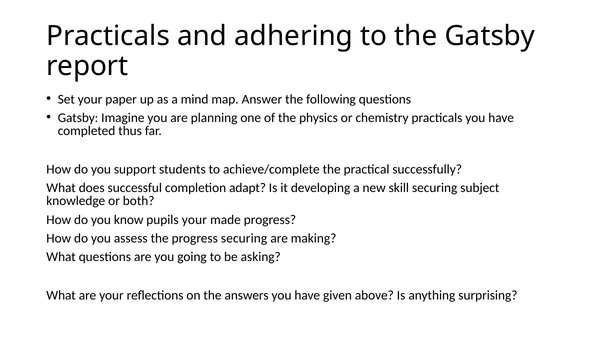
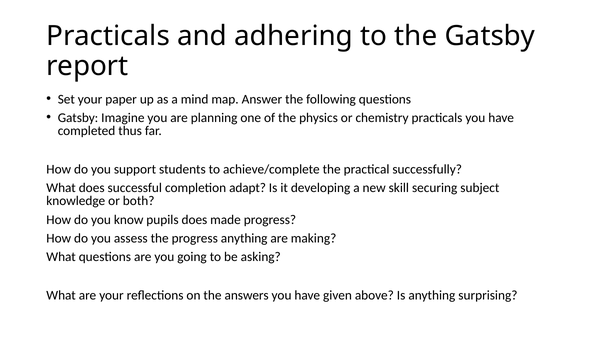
pupils your: your -> does (194, 220)
progress securing: securing -> anything (244, 238)
